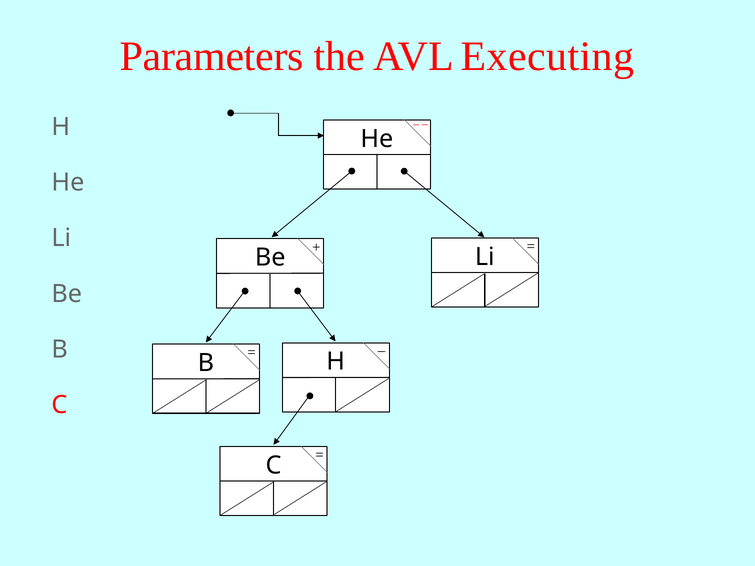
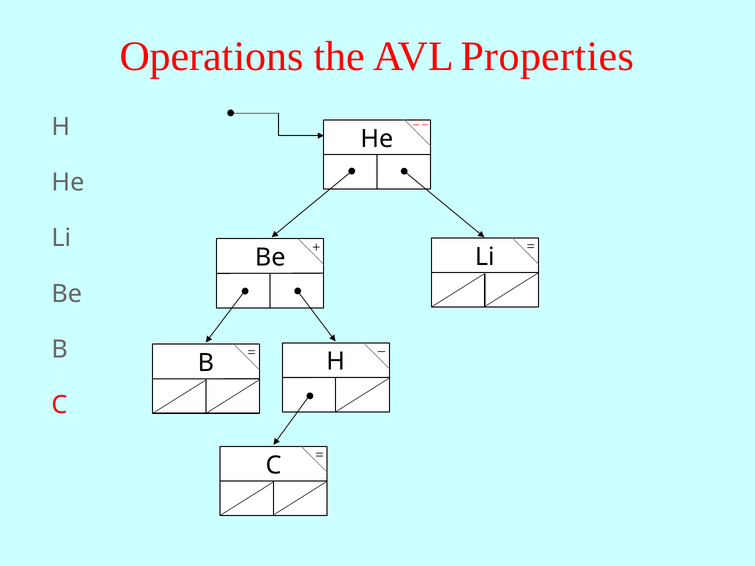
Parameters: Parameters -> Operations (212, 56)
Executing: Executing -> Properties (547, 56)
